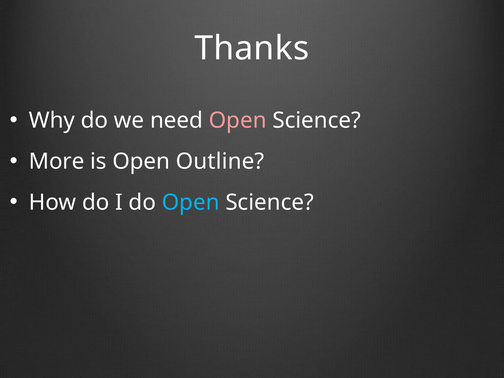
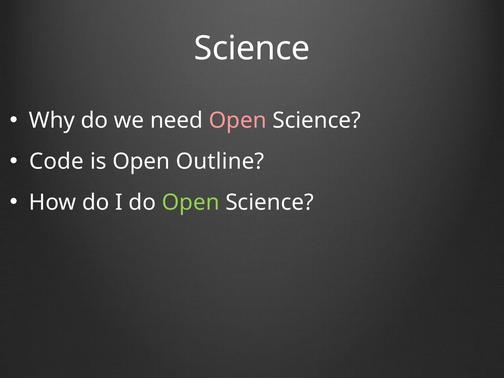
Thanks: Thanks -> Science (252, 48)
More: More -> Code (56, 161)
Open colour: light blue -> light green (191, 202)
